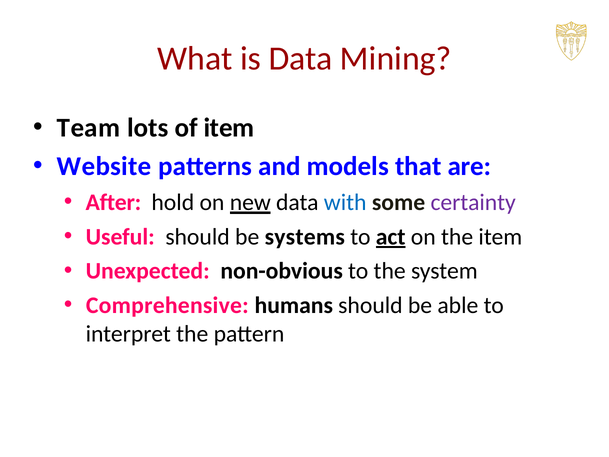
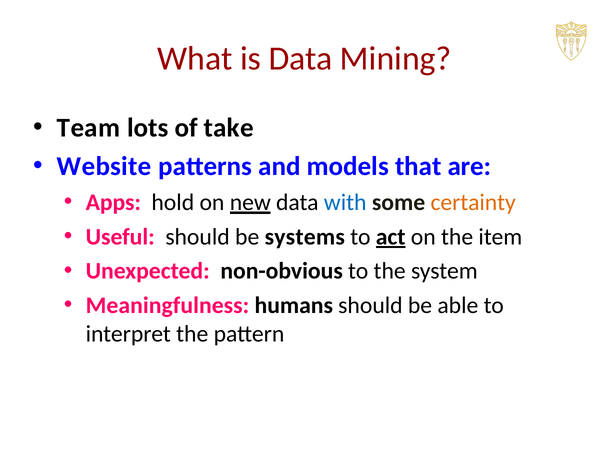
of item: item -> take (229, 128)
After: After -> Apps (113, 202)
certainty colour: purple -> orange (473, 202)
Comprehensive: Comprehensive -> Meaningfulness (167, 305)
